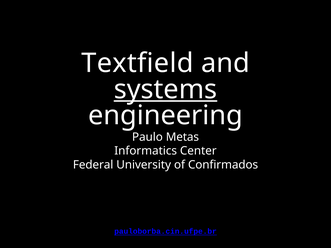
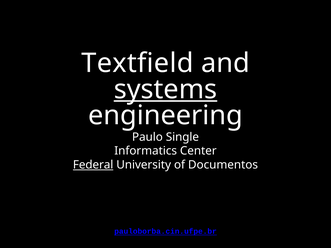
Metas: Metas -> Single (182, 137)
Federal underline: none -> present (93, 165)
Confirmados: Confirmados -> Documentos (223, 165)
